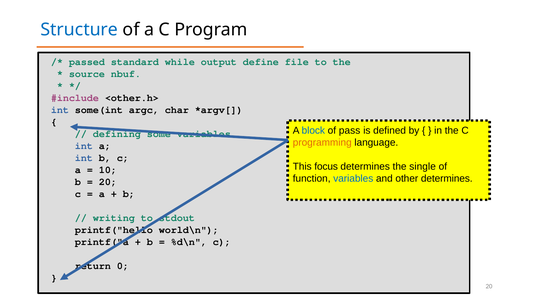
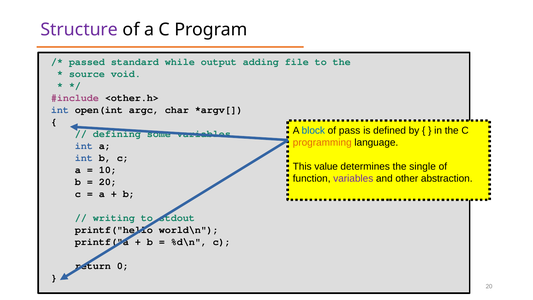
Structure colour: blue -> purple (79, 30)
define: define -> adding (261, 62)
nbuf: nbuf -> void (126, 74)
some(int: some(int -> open(int (99, 110)
focus: focus -> value (326, 166)
variables colour: blue -> purple (353, 178)
other determines: determines -> abstraction (447, 178)
